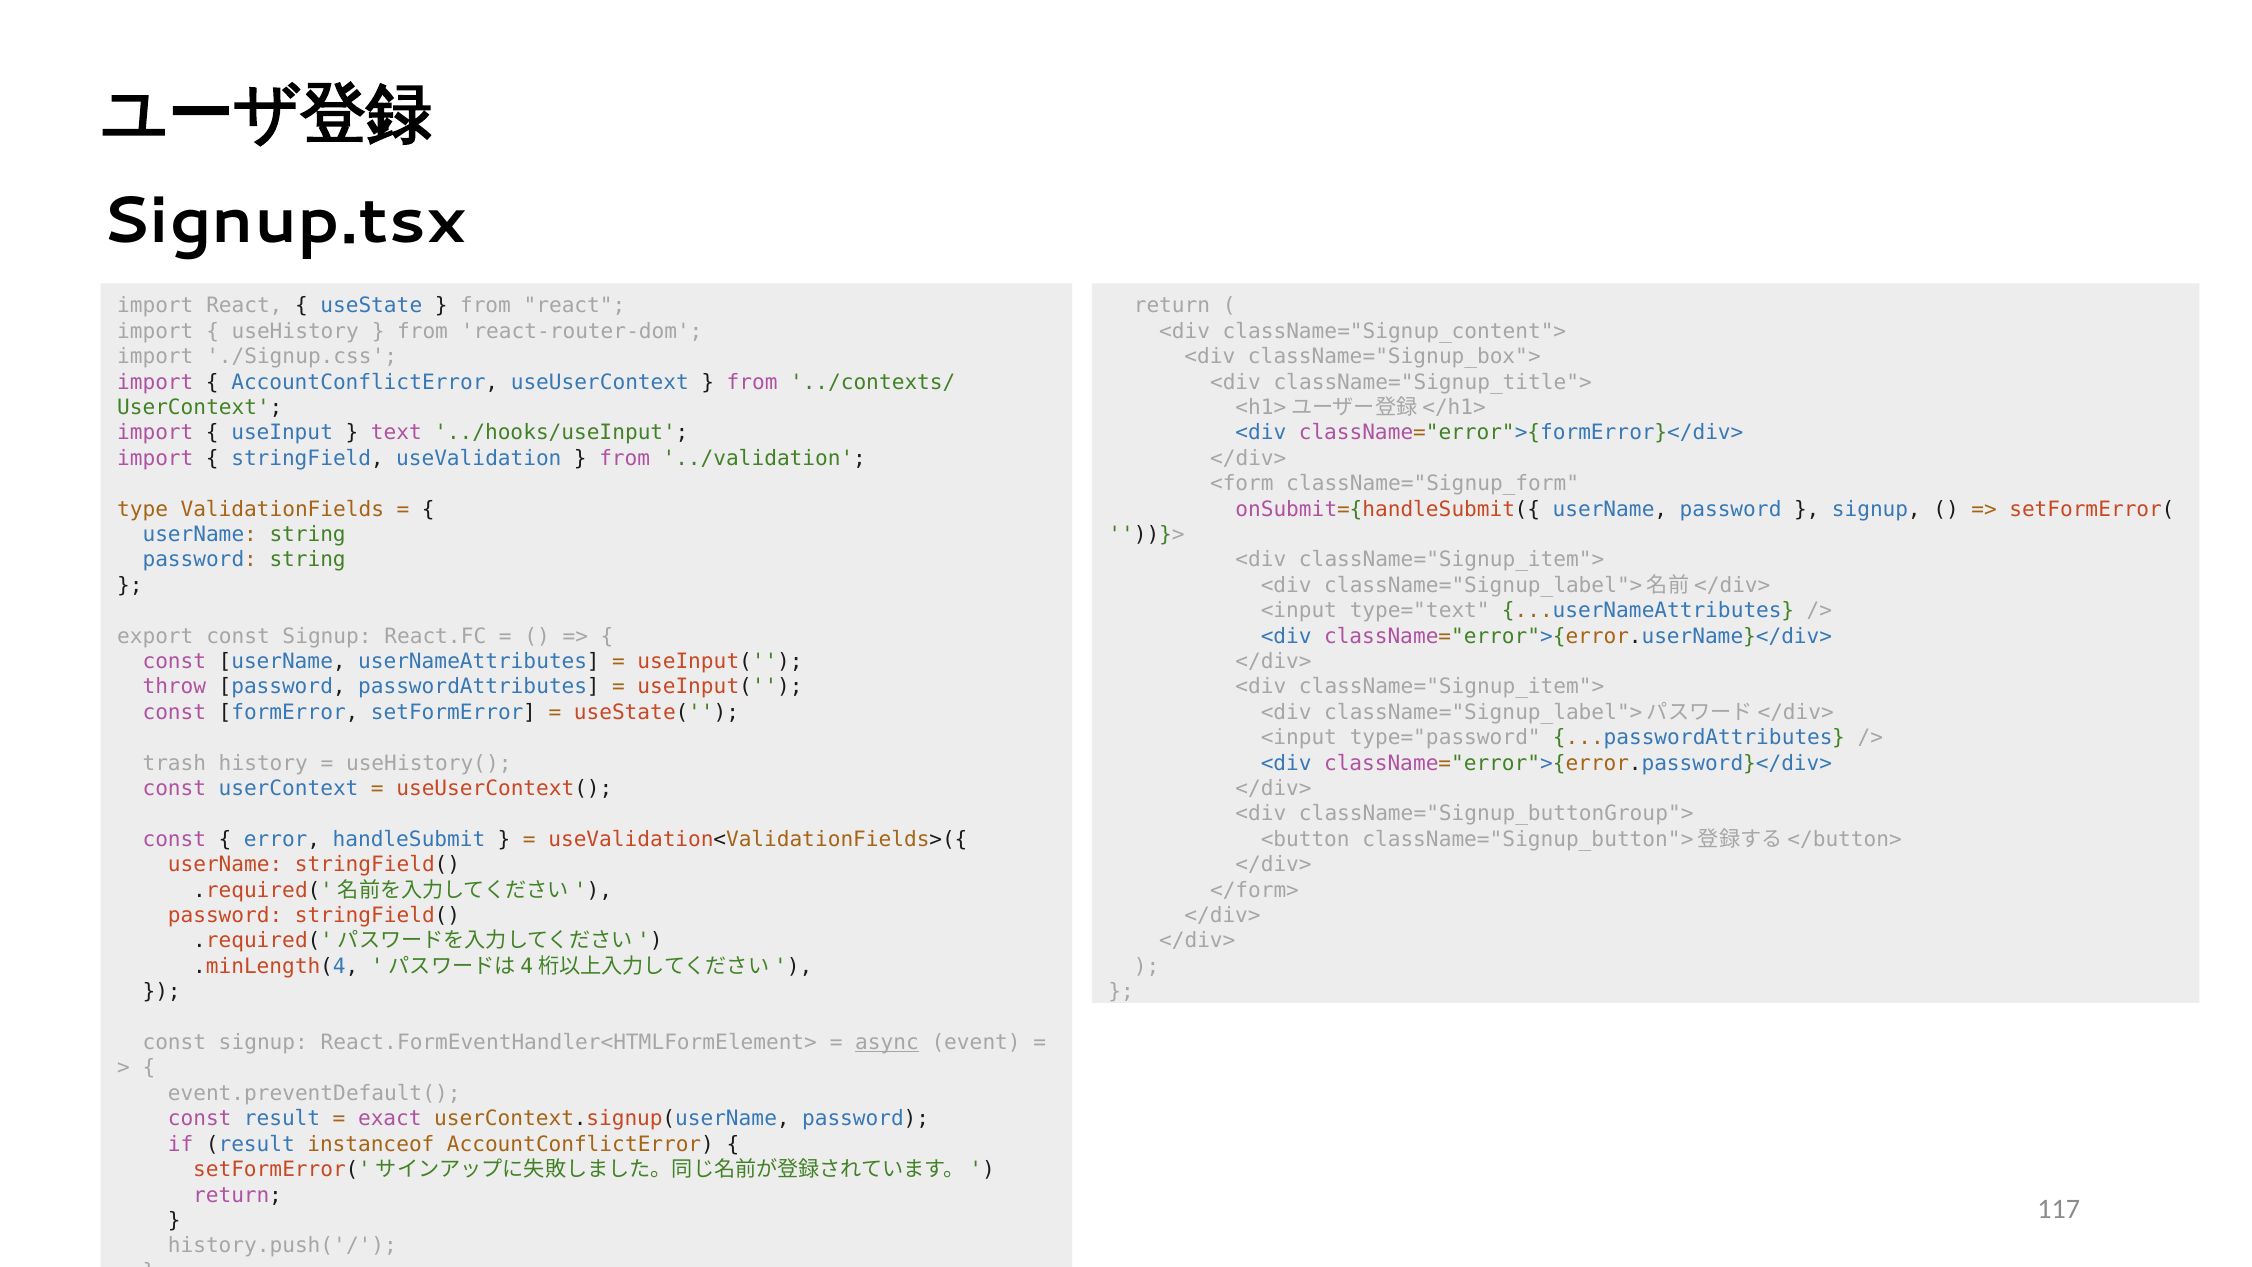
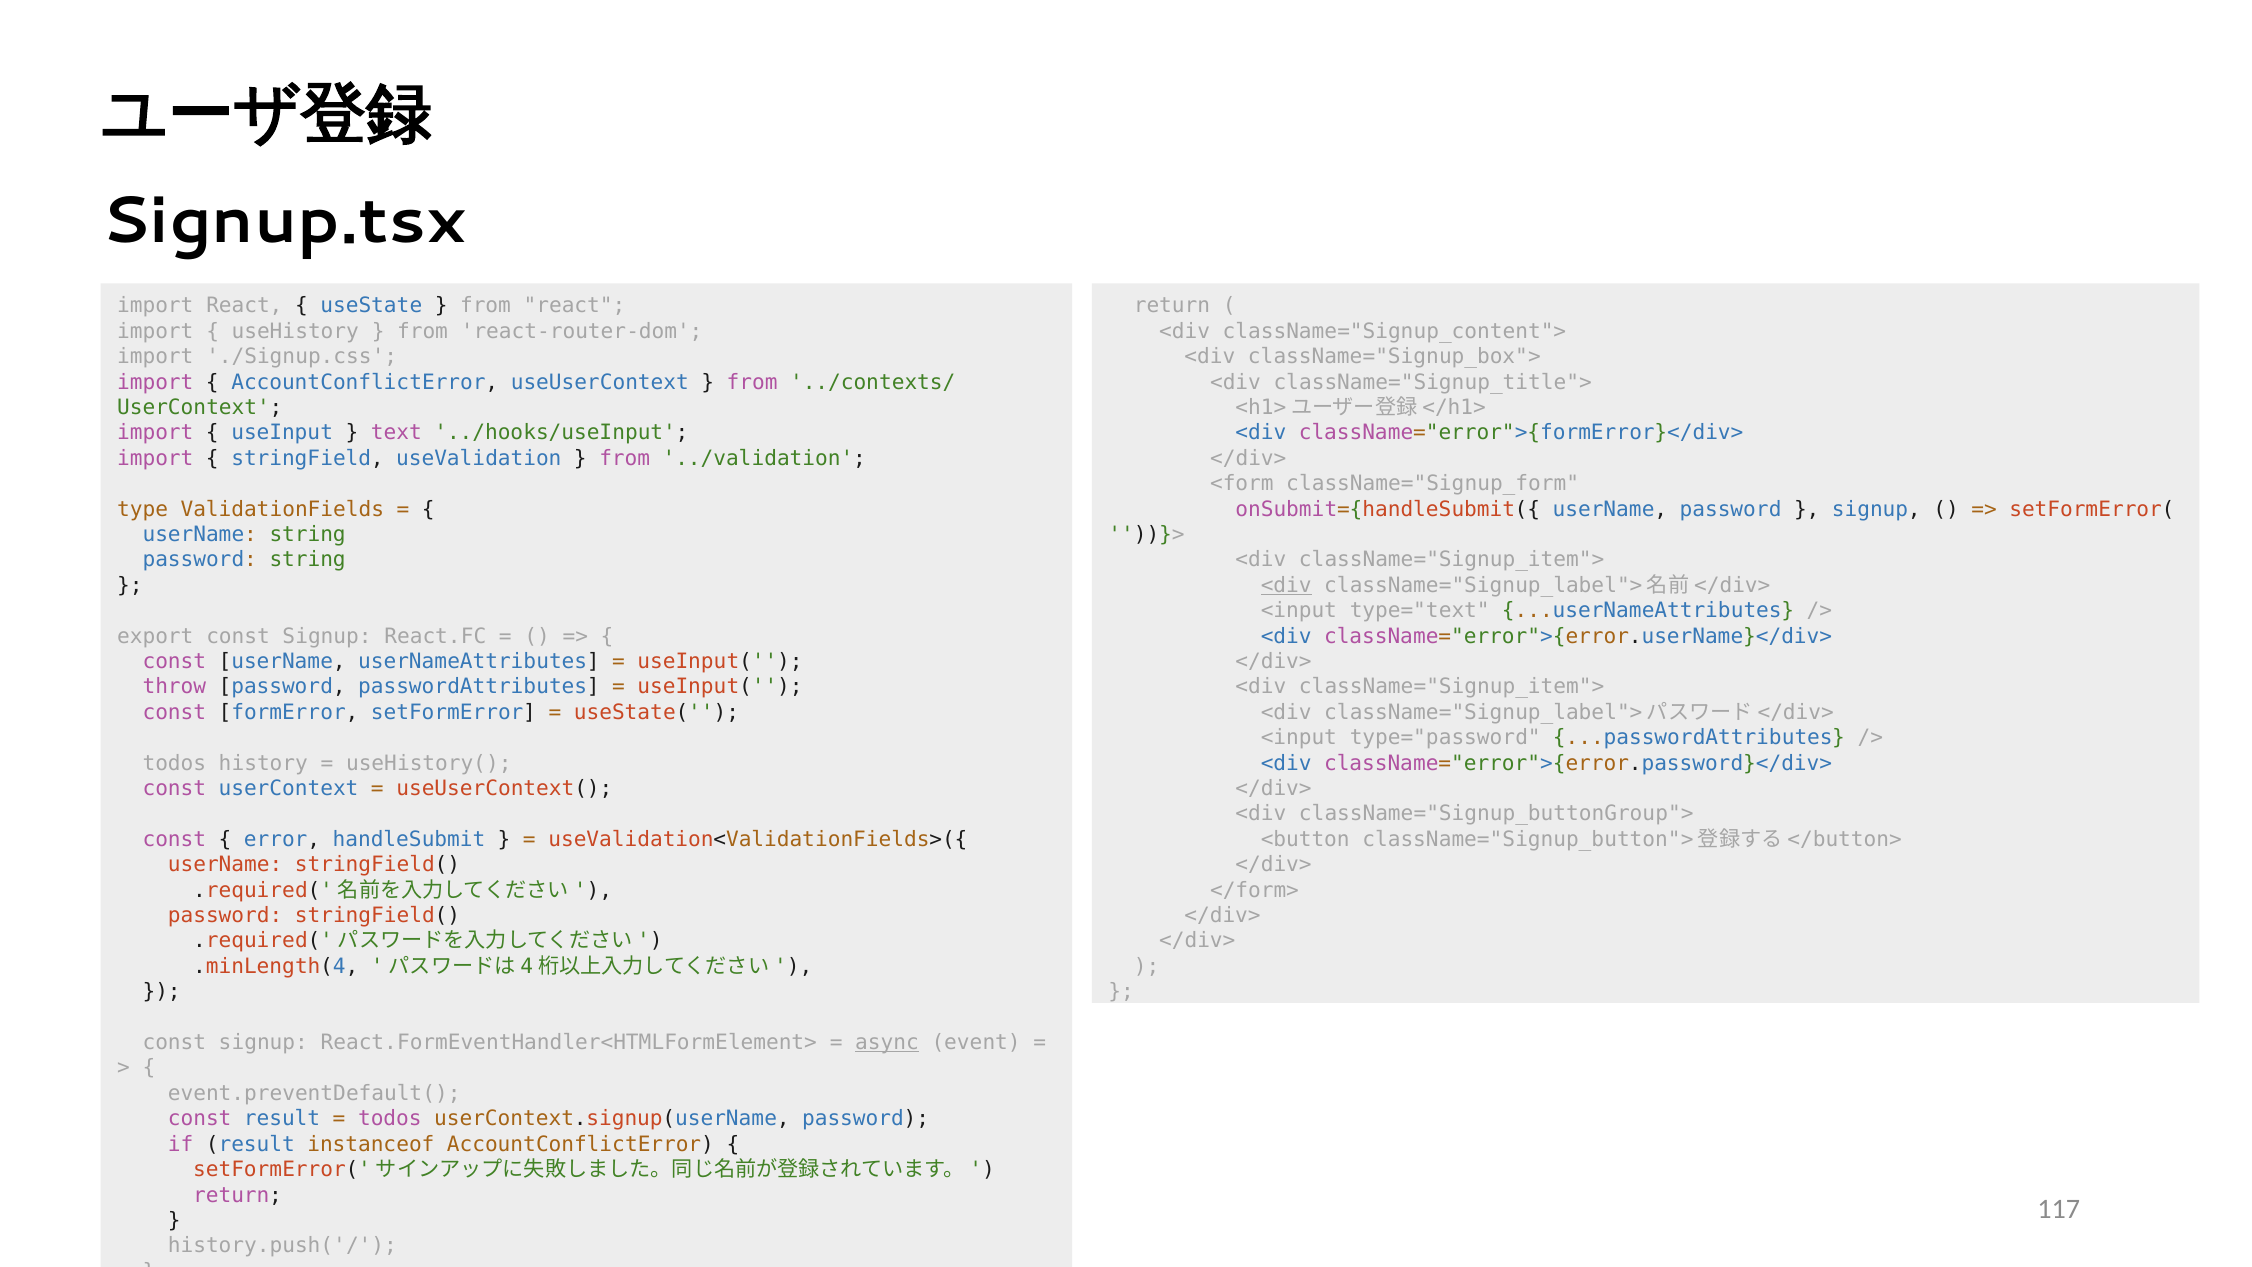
<div underline: none -> present (1286, 585)
trash: trash -> todos (174, 763)
exact: exact -> todos (390, 1119)
